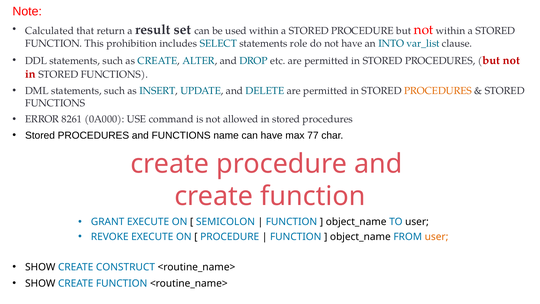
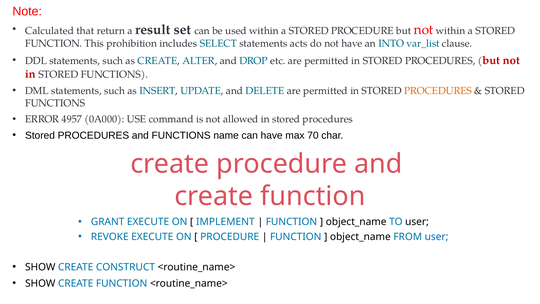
role: role -> acts (299, 44)
8261: 8261 -> 4957 (72, 119)
77: 77 -> 70 (313, 135)
SEMICOLON: SEMICOLON -> IMPLEMENT (225, 222)
user colour: orange -> blue (437, 237)
